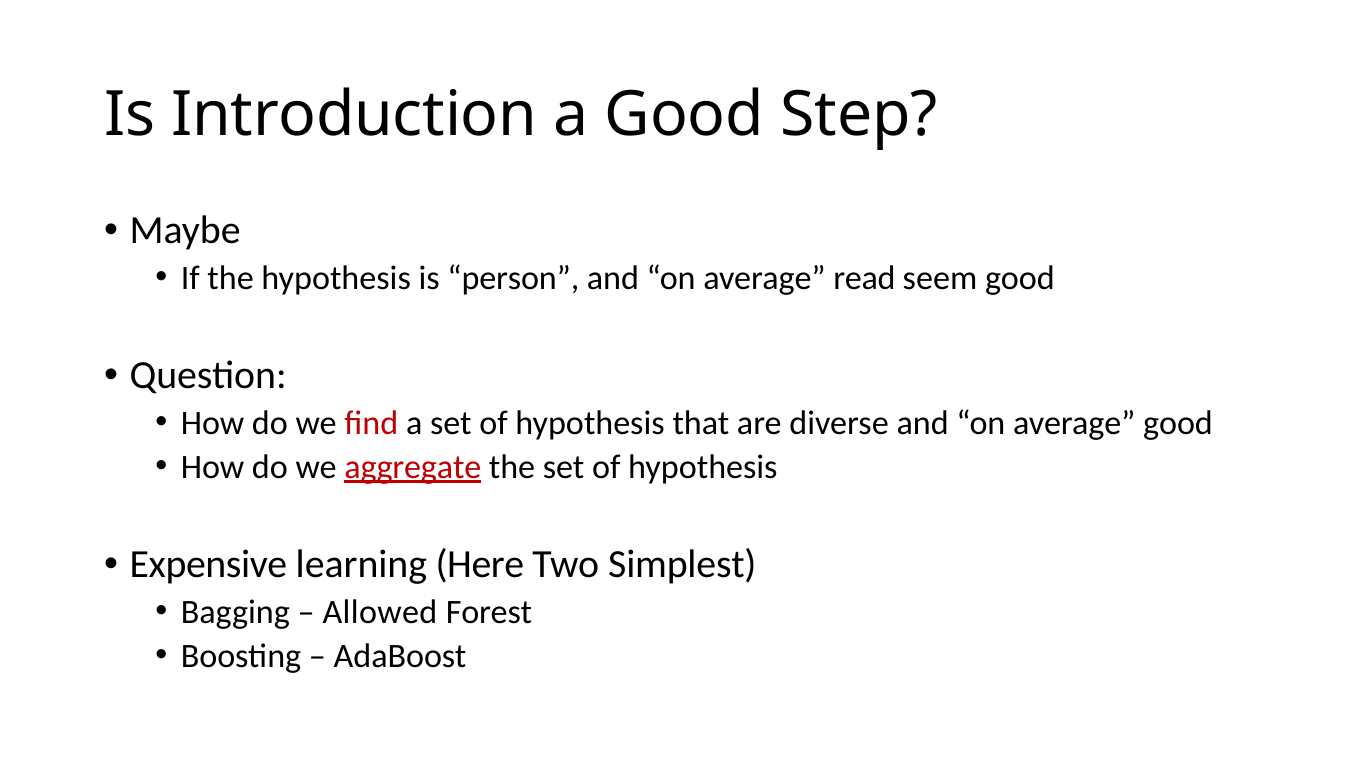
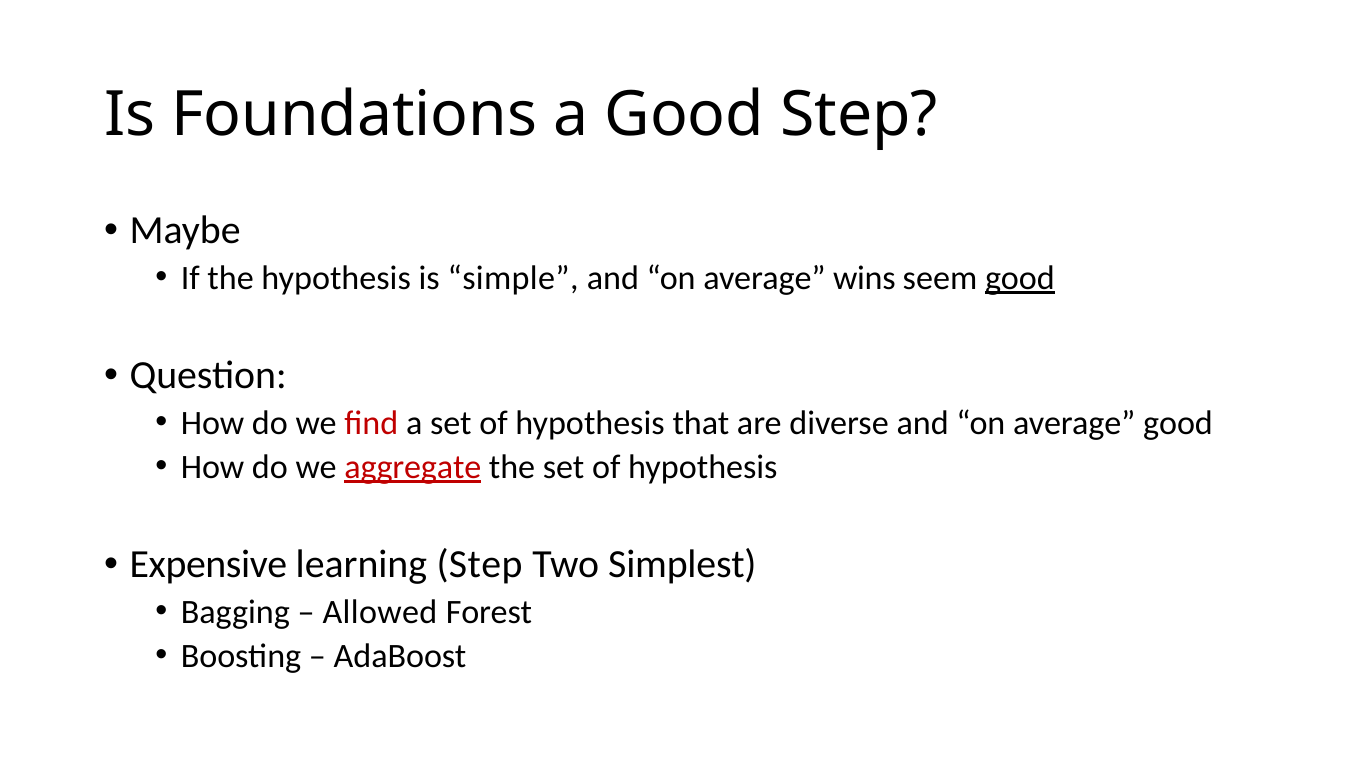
Introduction: Introduction -> Foundations (354, 115)
person: person -> simple (513, 278)
read: read -> wins (864, 278)
good underline: none -> present (1020, 278)
learning Here: Here -> Step (479, 565)
